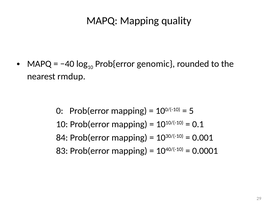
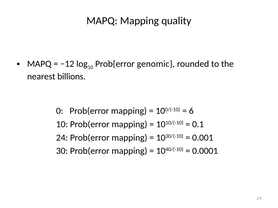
−40: −40 -> −12 (67, 64)
rmdup: rmdup -> billions (72, 77)
5: 5 -> 6 (191, 111)
84: 84 -> 24 (62, 138)
83: 83 -> 30 (62, 151)
